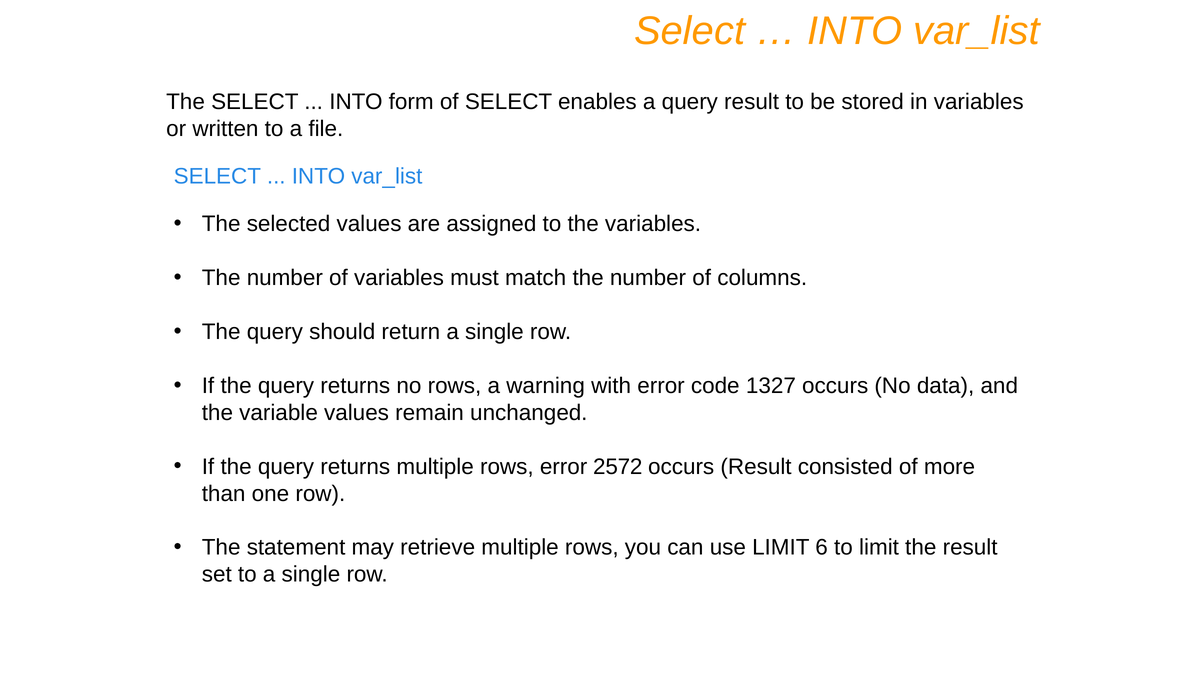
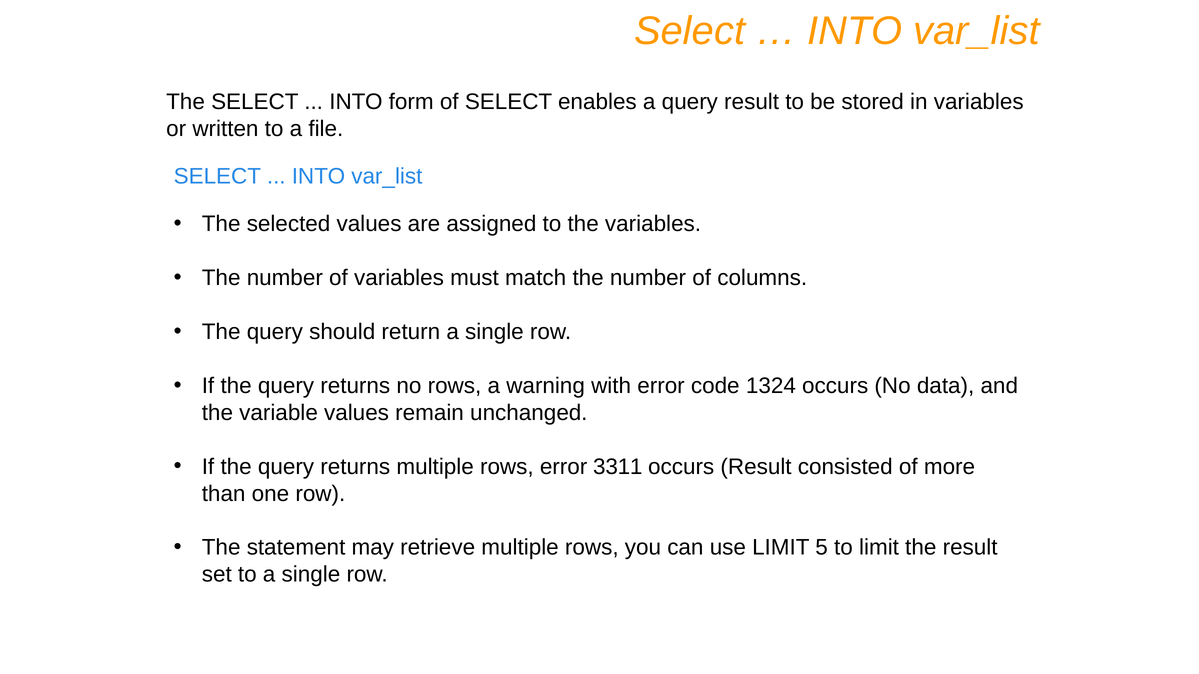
1327: 1327 -> 1324 (771, 386)
2572: 2572 -> 3311 (618, 467)
6: 6 -> 5 (822, 548)
